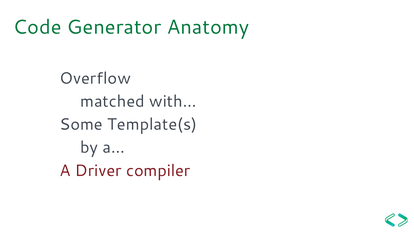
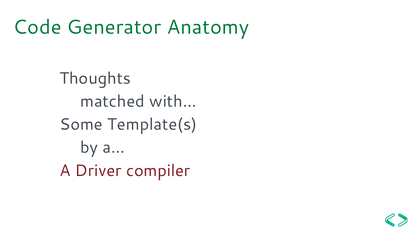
Overflow: Overflow -> Thoughts (95, 78)
